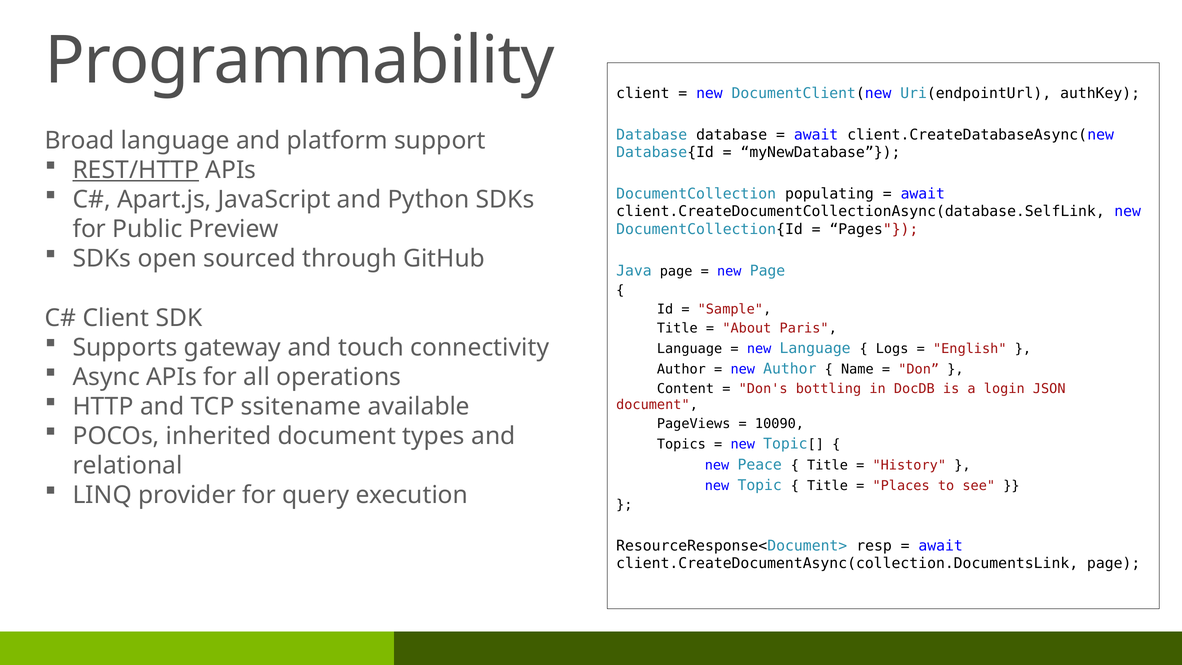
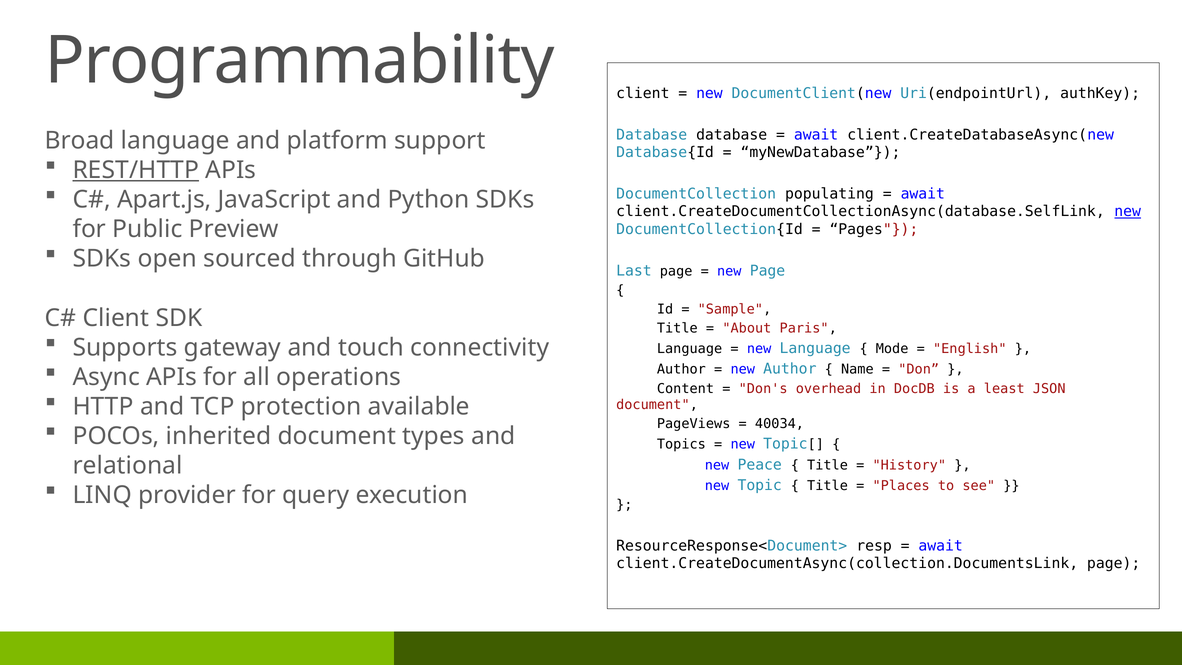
new underline: none -> present (1128, 211)
Java: Java -> Last (634, 271)
Logs: Logs -> Mode (892, 349)
bottling: bottling -> overhead (829, 389)
login: login -> least (1004, 389)
ssitename: ssitename -> protection (301, 407)
10090: 10090 -> 40034 (780, 424)
